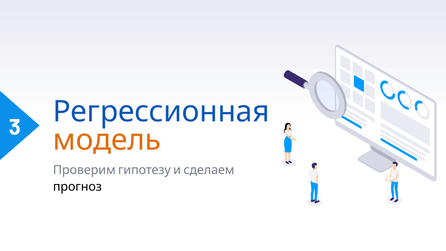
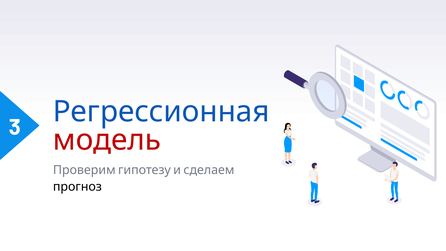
модель colour: orange -> red (107, 140)
